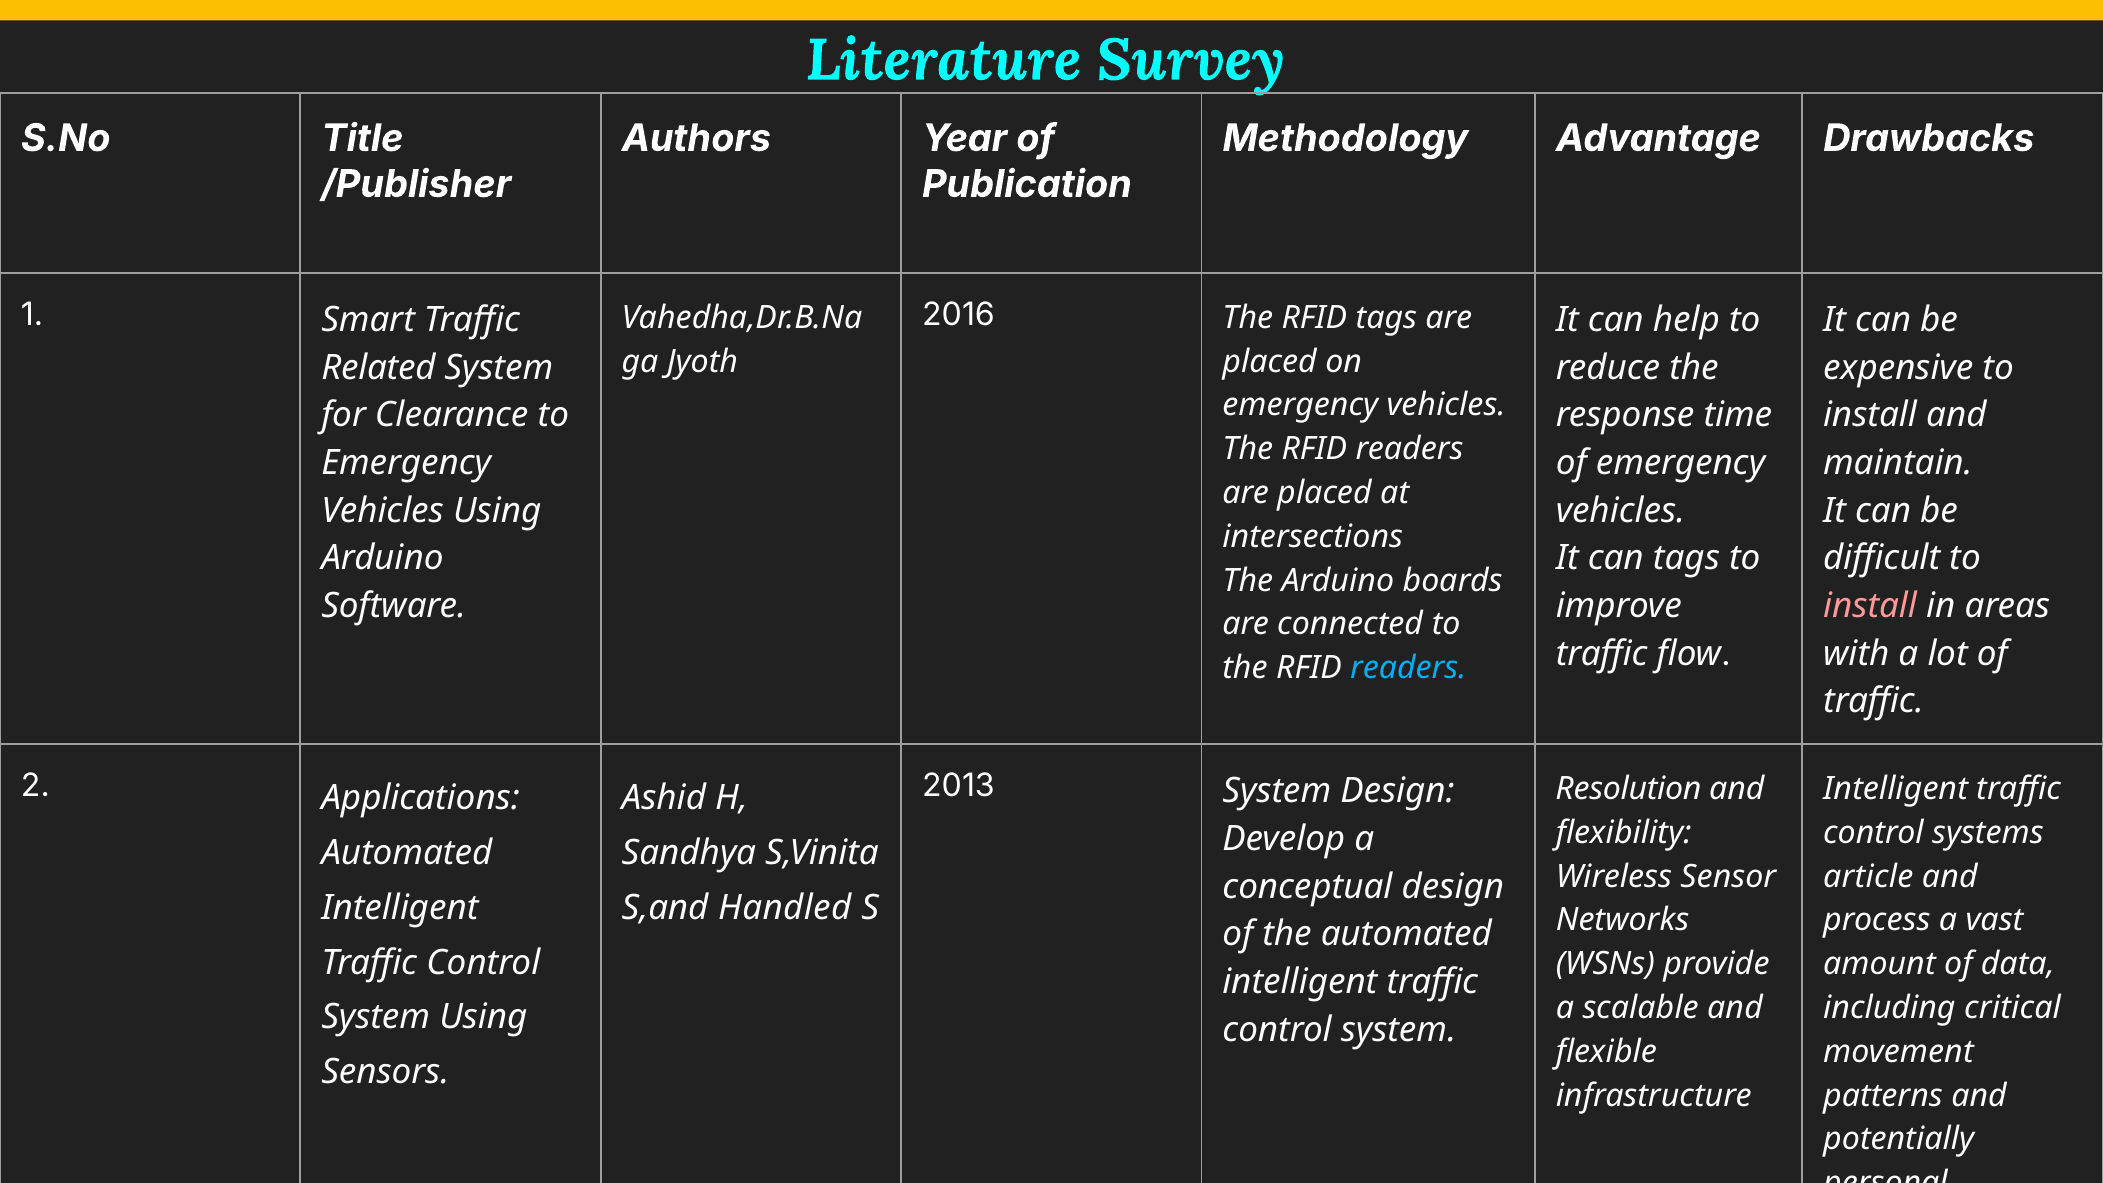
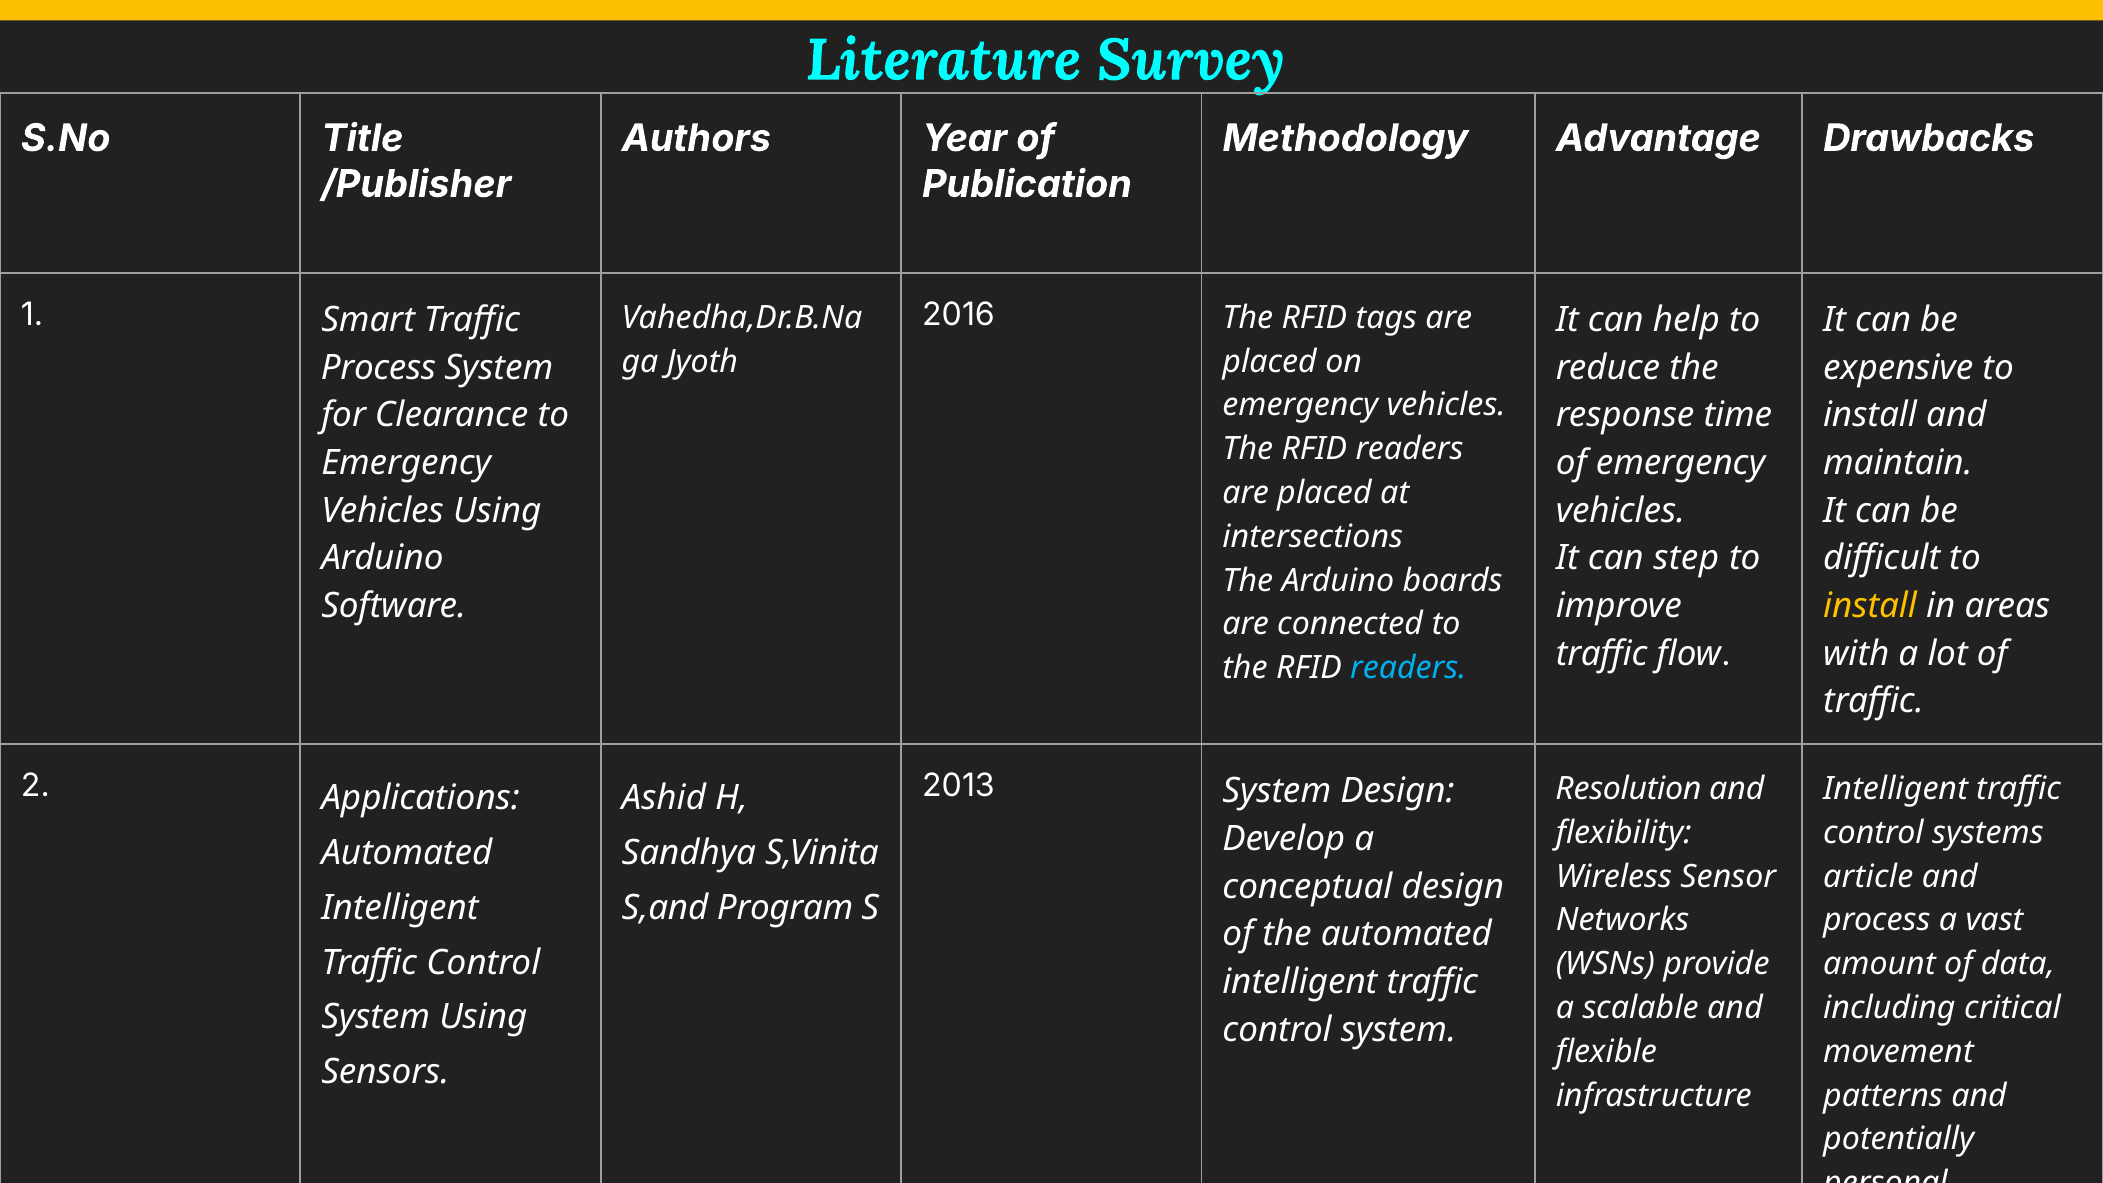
Related: Related -> Process (378, 368)
can tags: tags -> step (1686, 558)
install colour: pink -> yellow (1870, 606)
Handled: Handled -> Program (785, 908)
